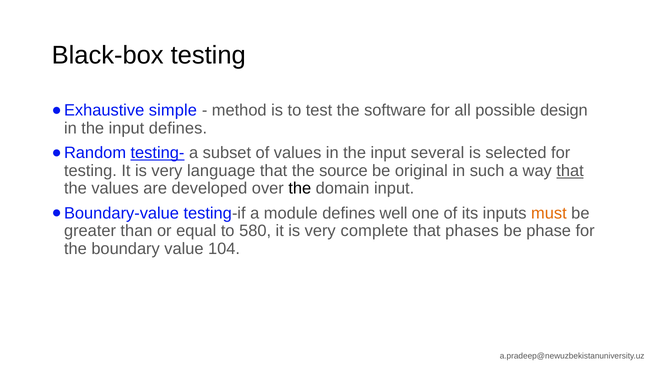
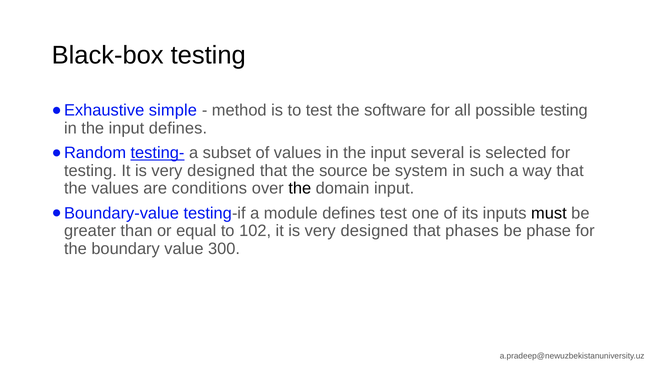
possible design: design -> testing (564, 110)
language: language -> designed (221, 171)
original: original -> system (421, 171)
that underline: present -> none (570, 171)
developed: developed -> conditions (209, 188)
defines well: well -> test (393, 213)
must colour: orange -> black (549, 213)
580: 580 -> 102 (255, 231)
complete: complete -> designed (374, 231)
104: 104 -> 300 (224, 248)
